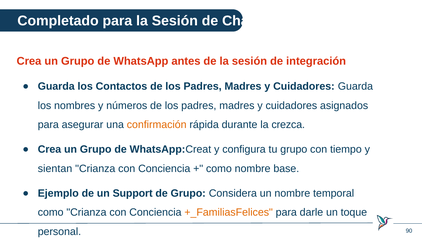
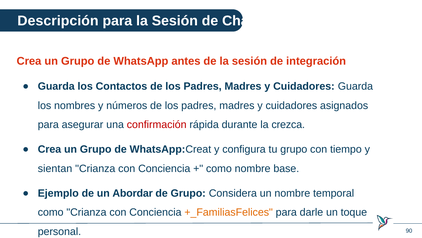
Completado: Completado -> Descripción (58, 21)
confirmación colour: orange -> red (157, 124)
Support: Support -> Abordar (133, 193)
